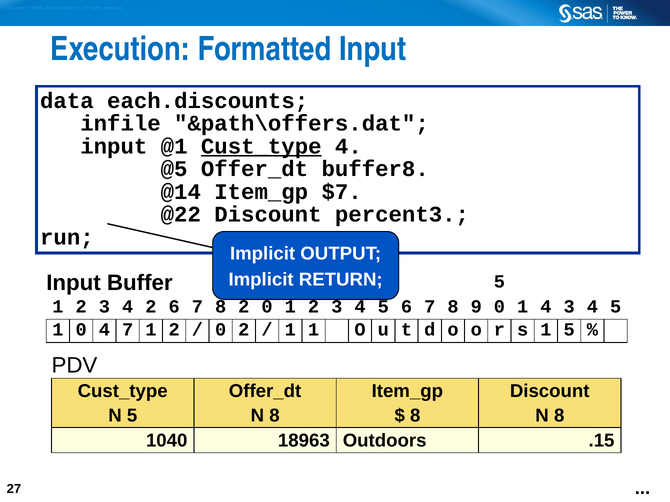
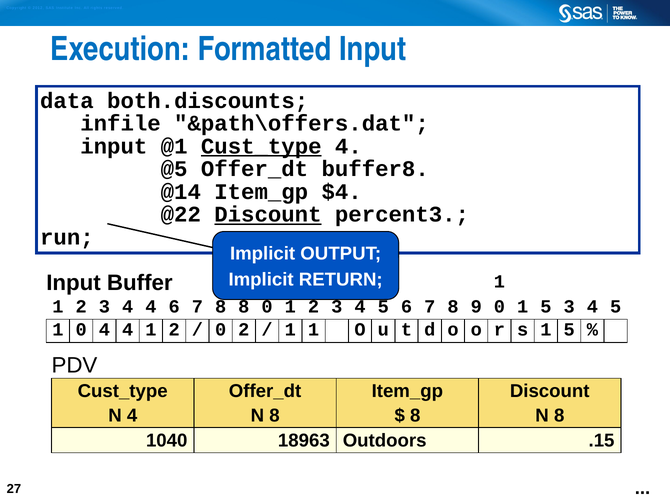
each.discounts: each.discounts -> both.discounts (208, 101)
$7: $7 -> $4 (342, 192)
Discount underline: none -> present (268, 215)
5: 5 -> 1 (499, 282)
3 4 2: 2 -> 4 (151, 307)
8 2: 2 -> 8 (244, 307)
0 1 4: 4 -> 5 (546, 307)
0 4 7: 7 -> 4 (128, 330)
N 5: 5 -> 4 (132, 416)
